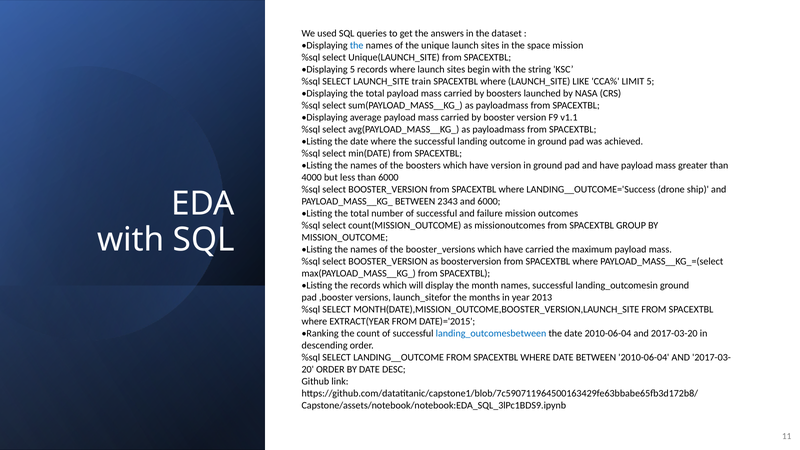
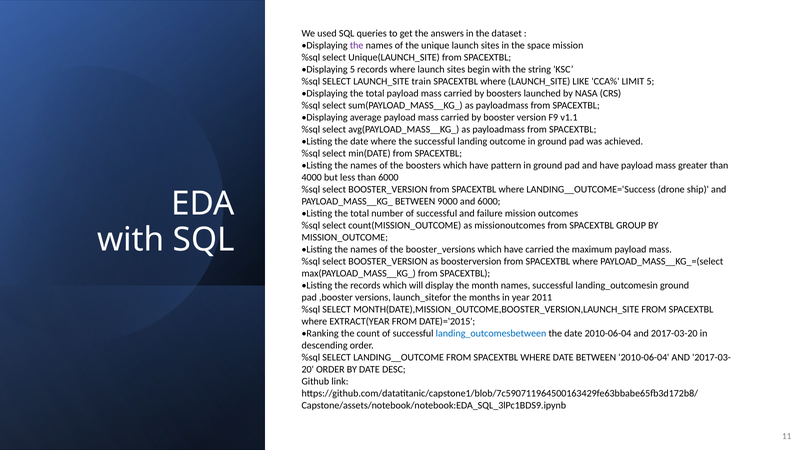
the colour: blue -> purple (357, 46)
have version: version -> pattern (506, 166)
2343: 2343 -> 9000 (448, 202)
2013: 2013 -> 2011 (542, 298)
